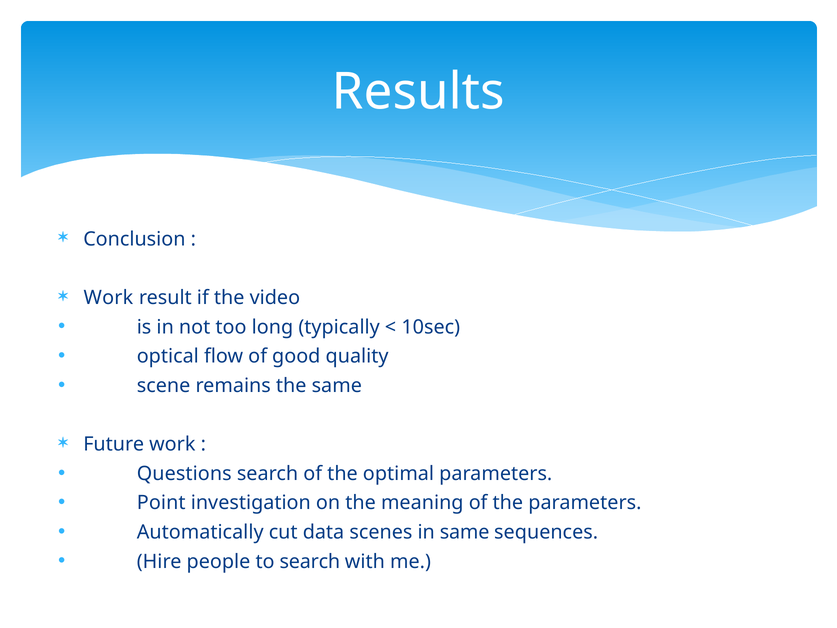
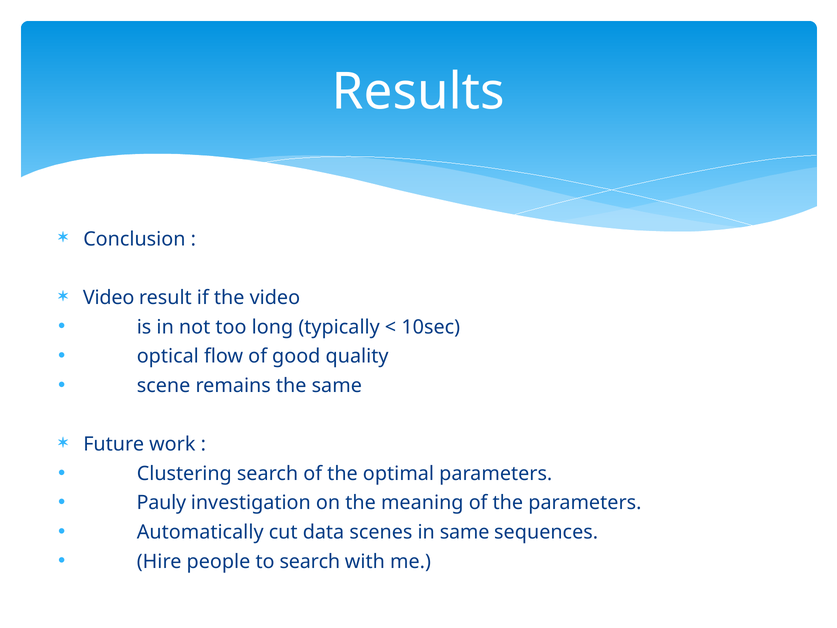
Work: Work -> Video (109, 298)
Questions: Questions -> Clustering (184, 473)
Point: Point -> Pauly (161, 503)
